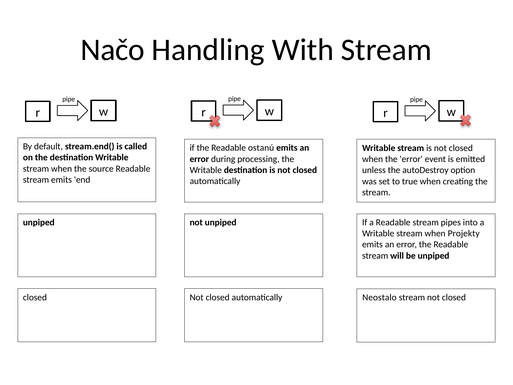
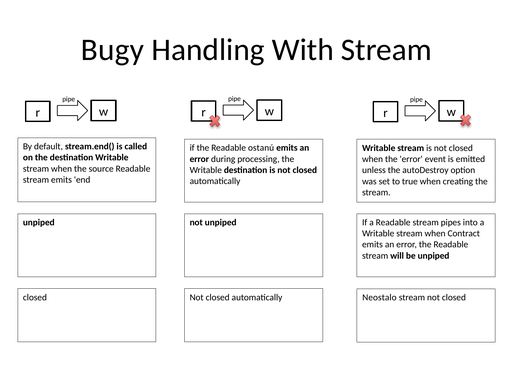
Načo: Načo -> Bugy (112, 50)
Projekty: Projekty -> Contract (464, 233)
